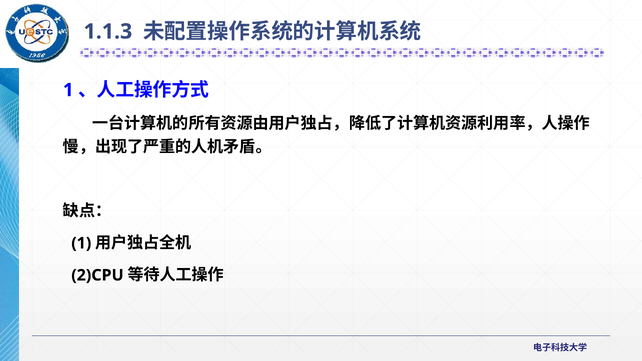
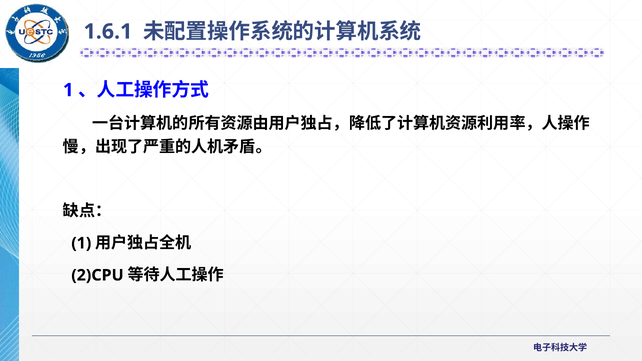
1.1.3: 1.1.3 -> 1.6.1 (108, 32)
